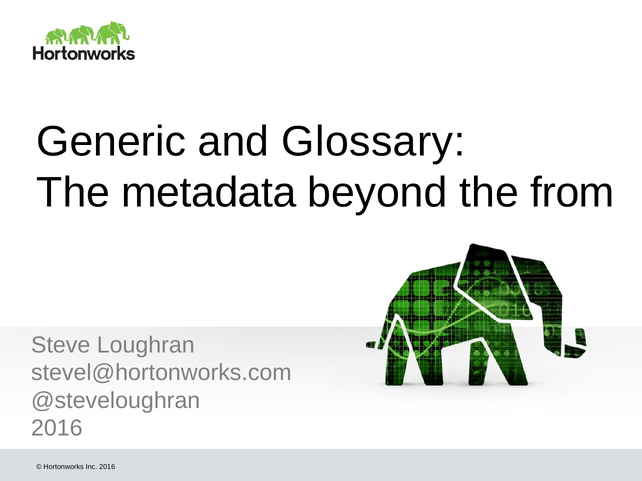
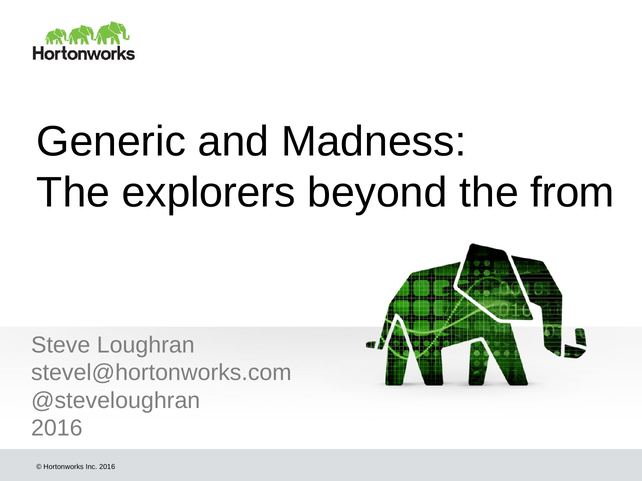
Glossary: Glossary -> Madness (374, 142)
metadata: metadata -> explorers (209, 193)
